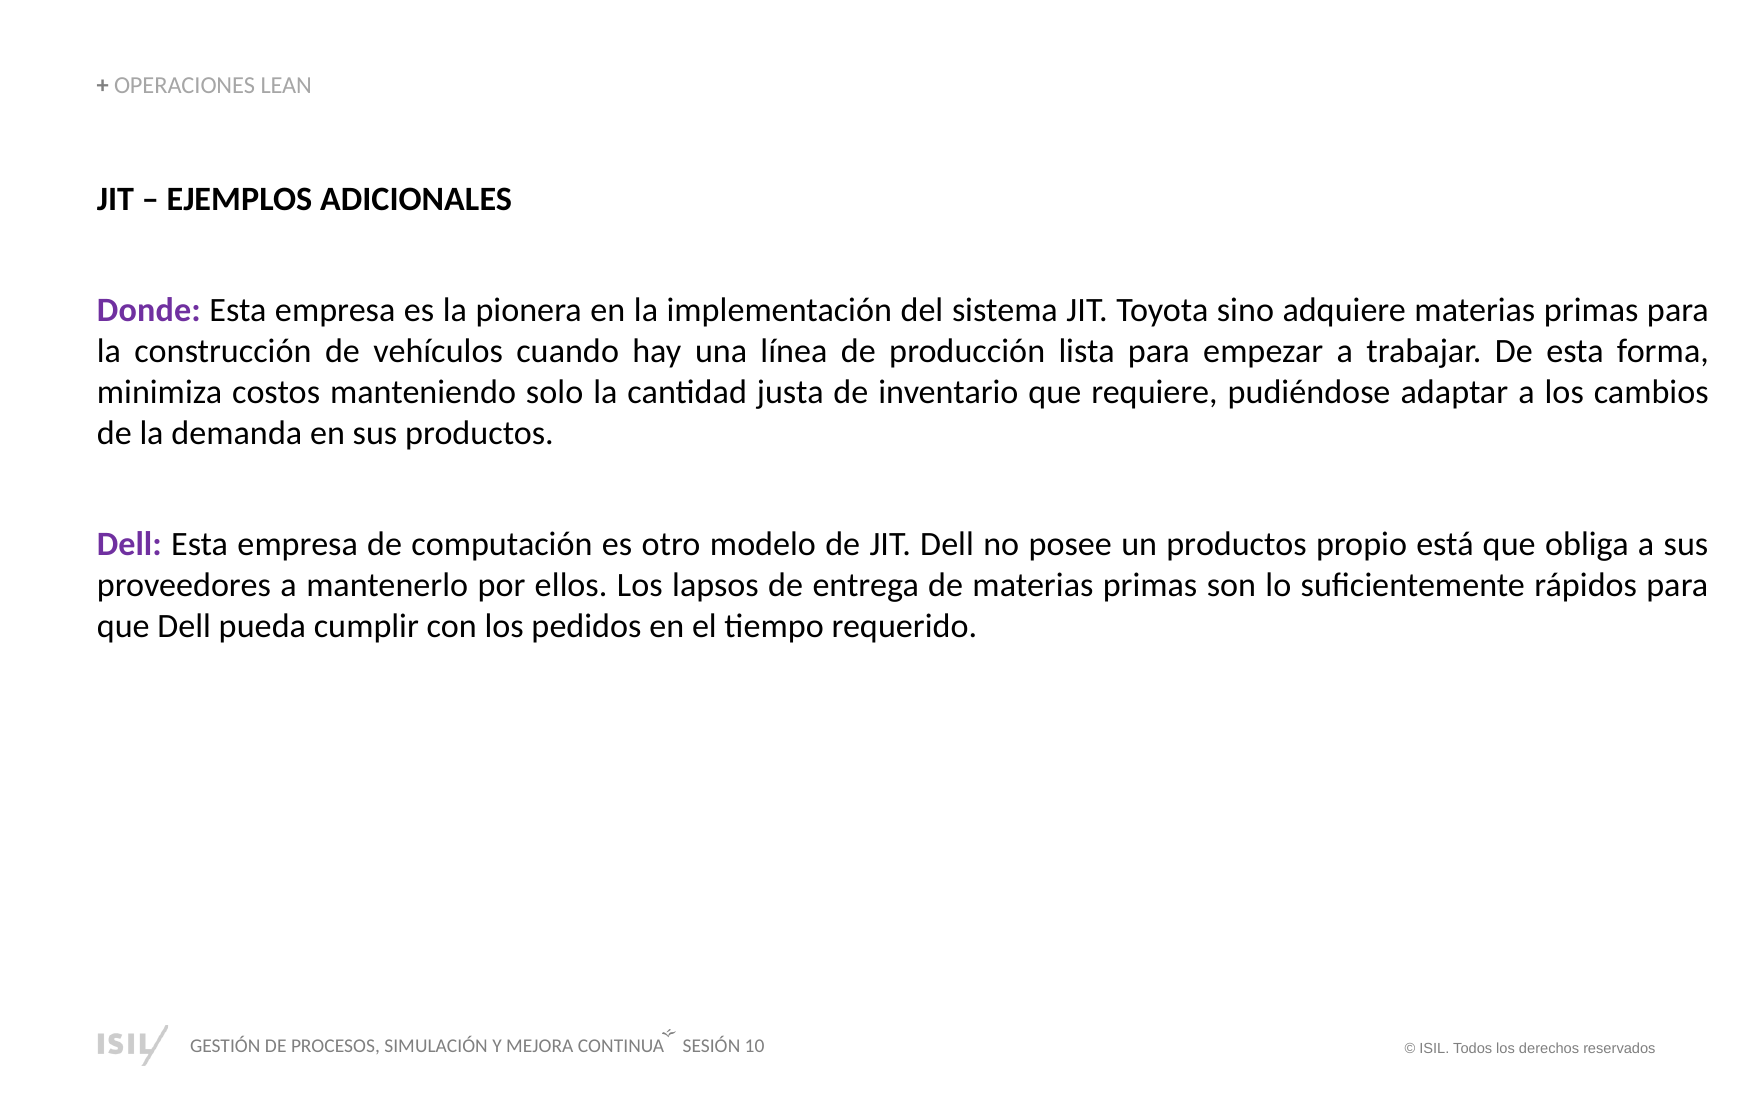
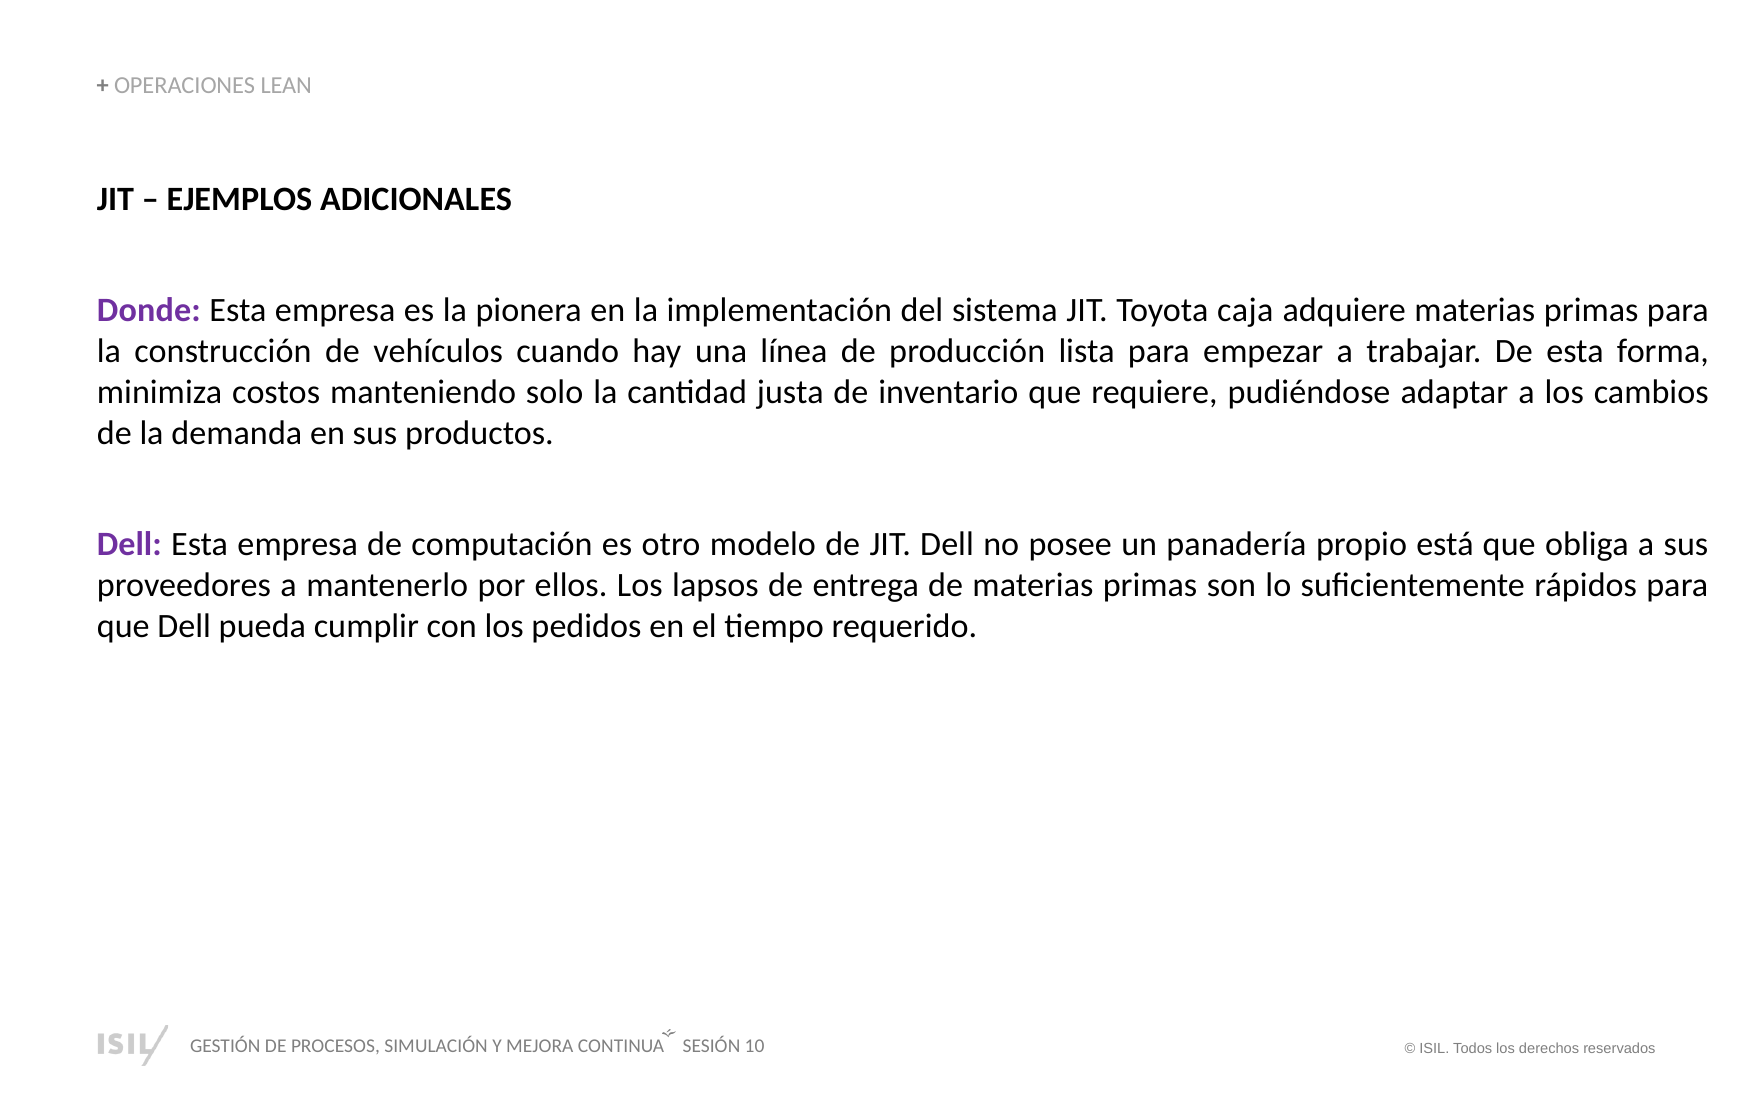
sino: sino -> caja (1245, 310)
un productos: productos -> panadería (1236, 544)
